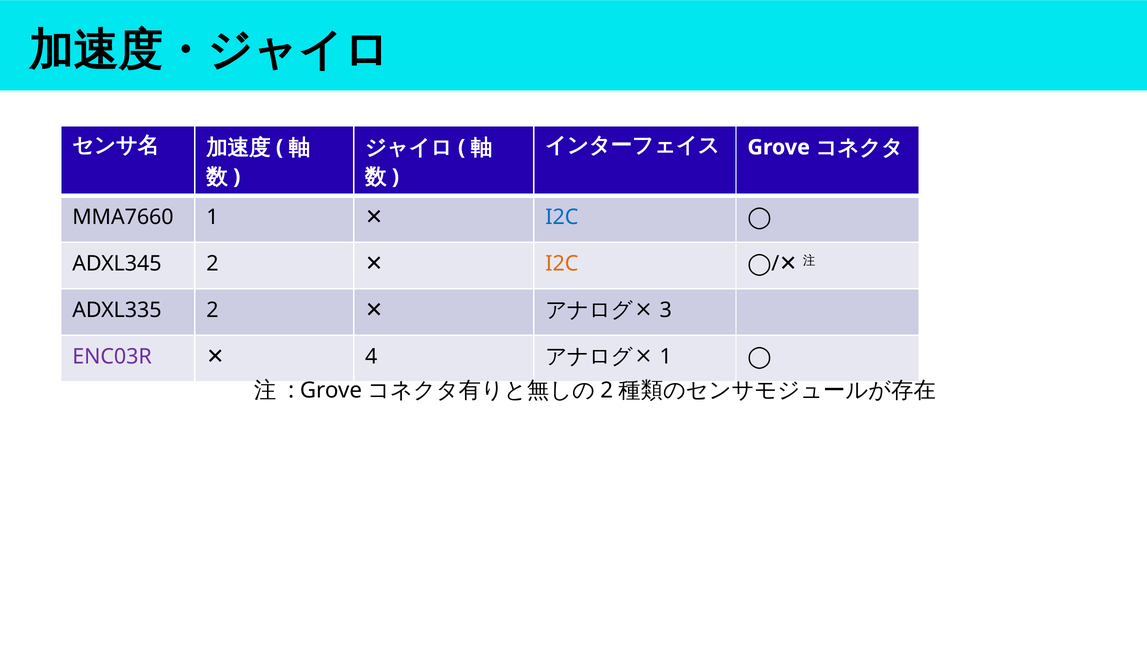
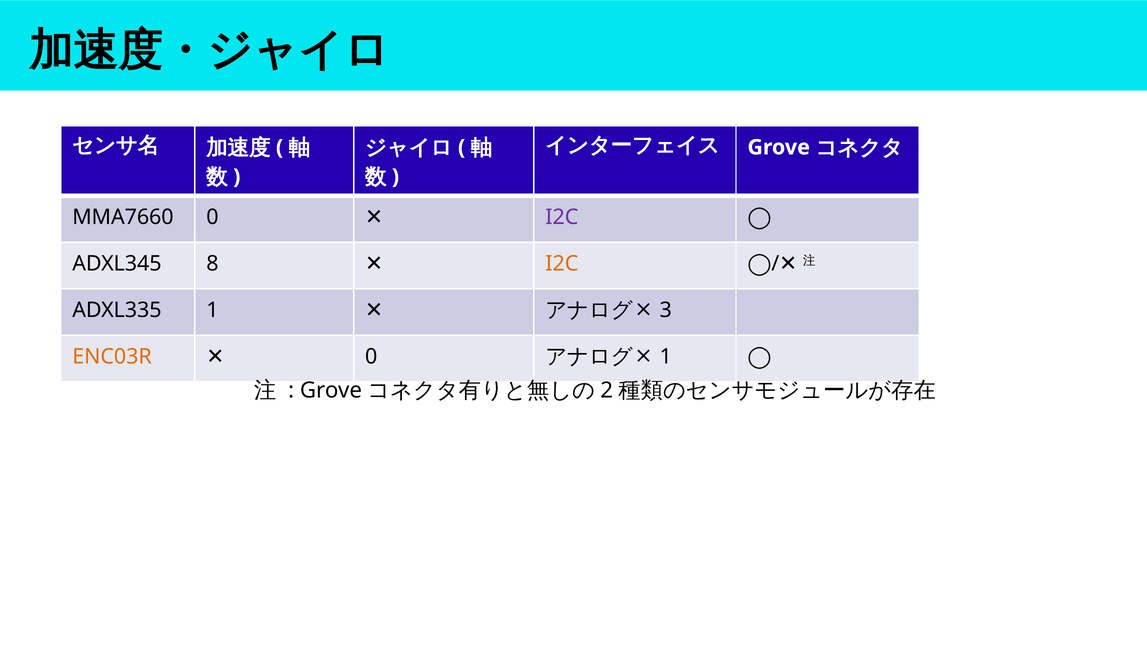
MMA7660 1: 1 -> 0 (212, 217)
I2C colour: blue -> purple (562, 217)
ADXL345 2: 2 -> 8 (212, 264)
ADXL335 2: 2 -> 1 (212, 310)
ENC03R colour: purple -> orange (112, 357)
4: 4 -> 0 (371, 357)
